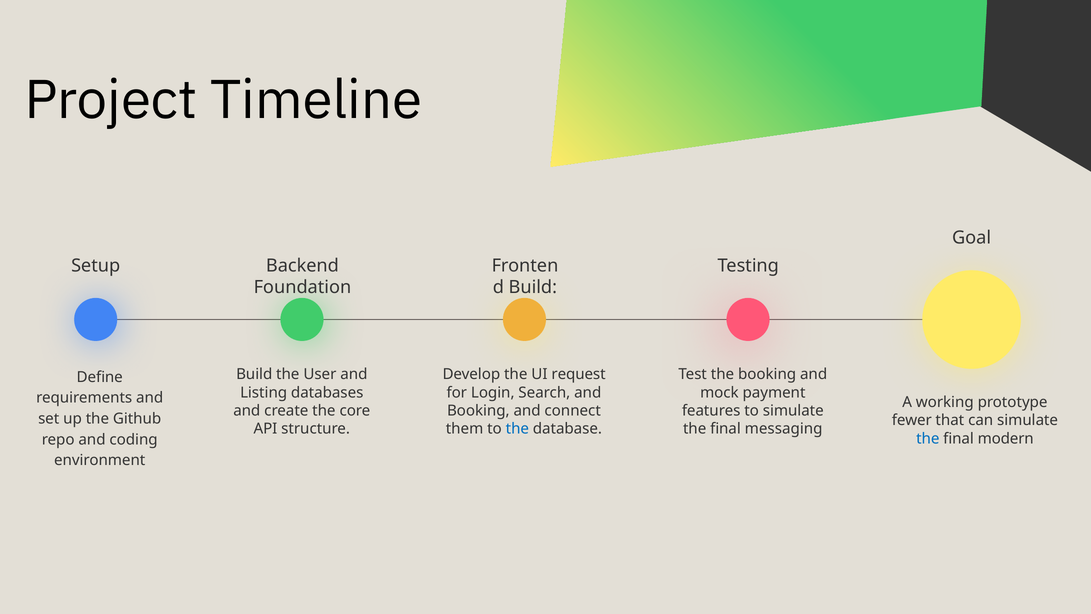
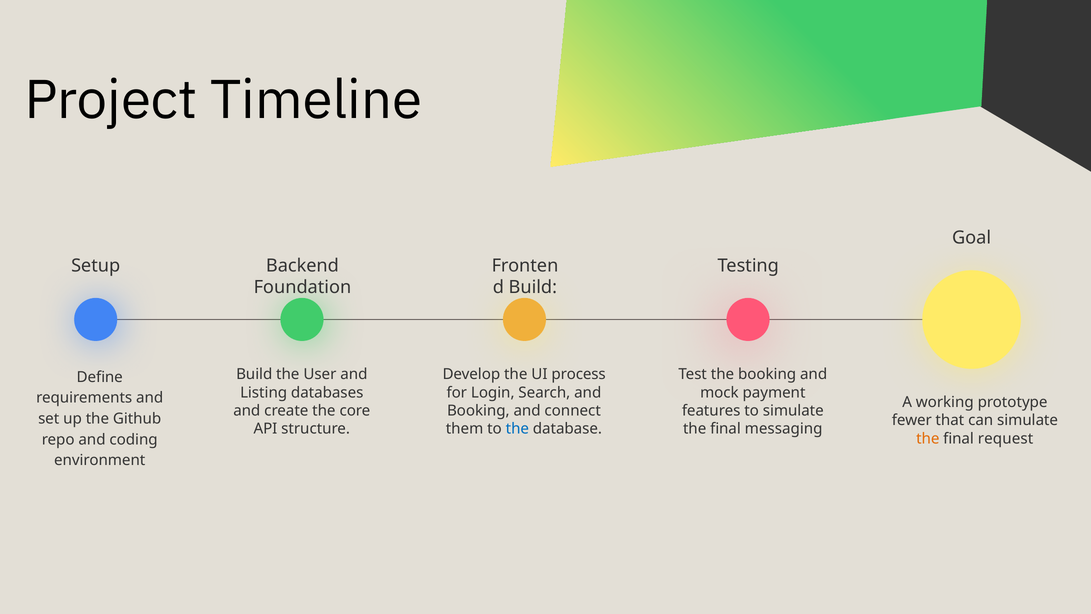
request: request -> process (579, 374)
the colour: blue -> orange (928, 438)
modern: modern -> request (1006, 438)
